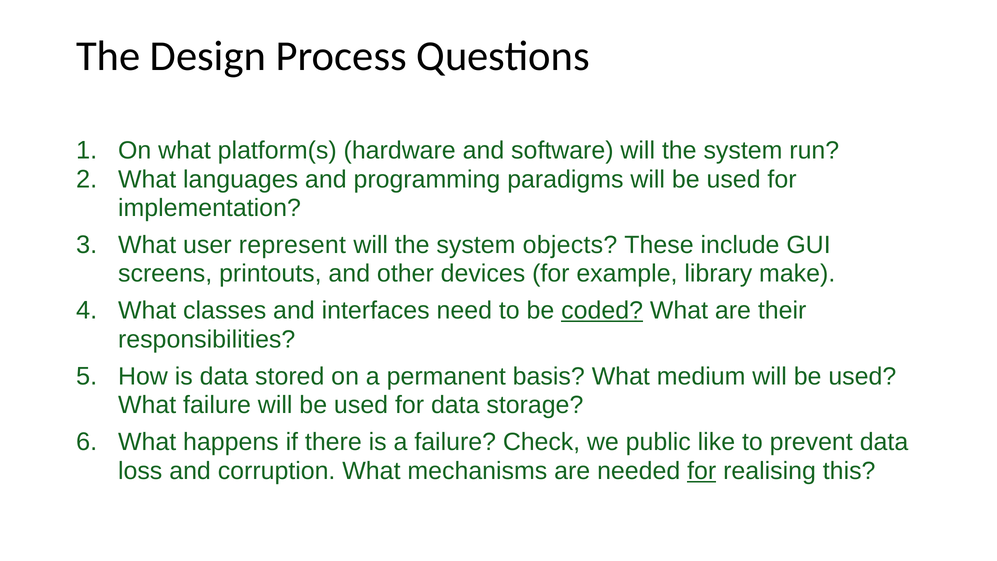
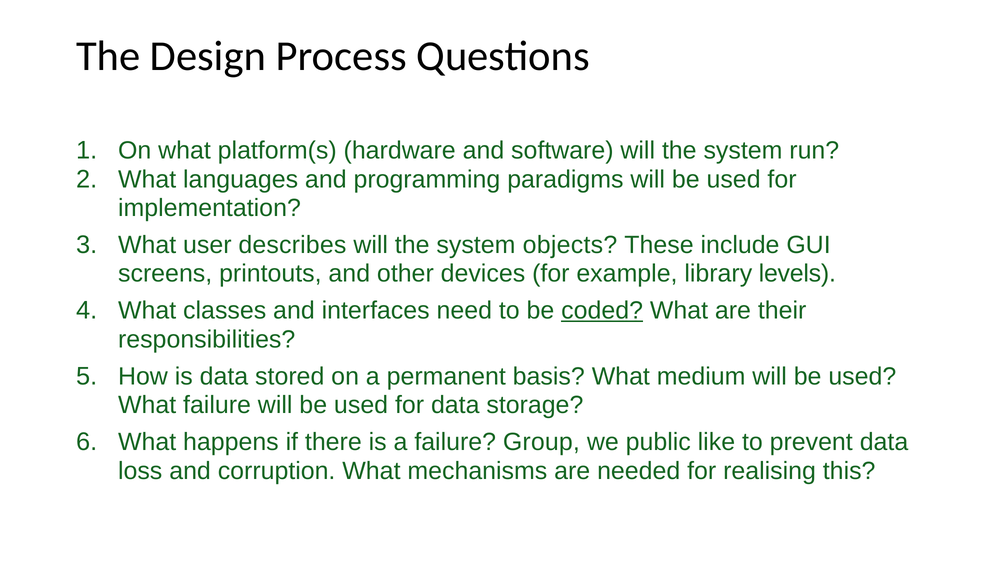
represent: represent -> describes (292, 245)
make: make -> levels (797, 274)
Check: Check -> Group (541, 442)
for underline: present -> none (702, 471)
